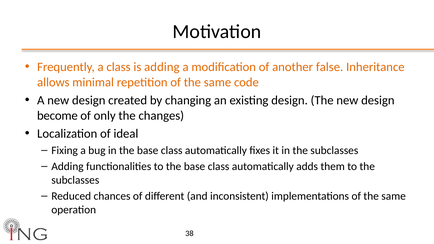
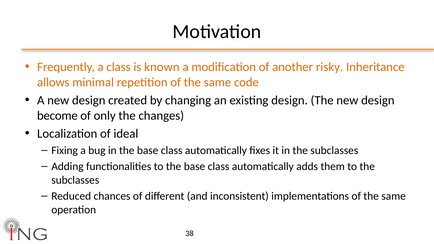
is adding: adding -> known (162, 67)
false: false -> risky (330, 67)
